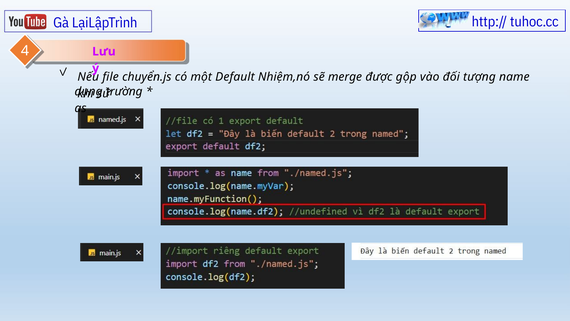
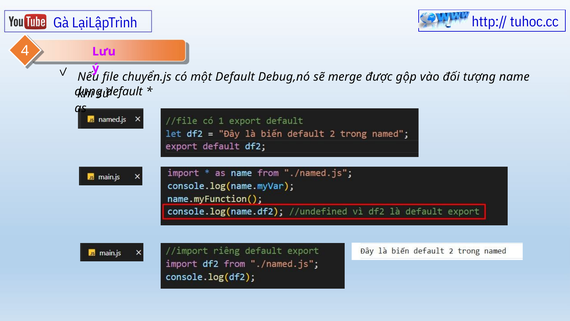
Nhiệm,nó: Nhiệm,nó -> Debug,nó (284, 77)
trường: trường -> default (124, 92)
